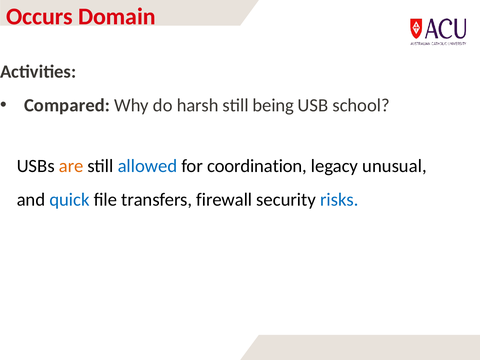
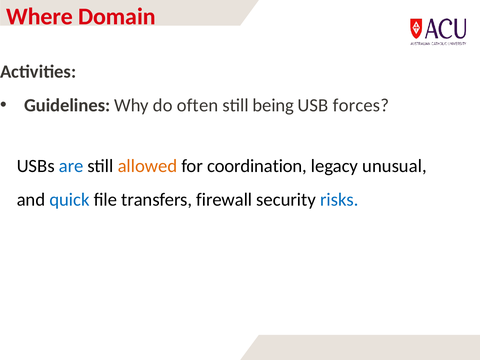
Occurs: Occurs -> Where (40, 17)
Compared: Compared -> Guidelines (67, 105)
harsh: harsh -> often (198, 105)
school: school -> forces (361, 105)
are colour: orange -> blue (71, 166)
allowed colour: blue -> orange (147, 166)
